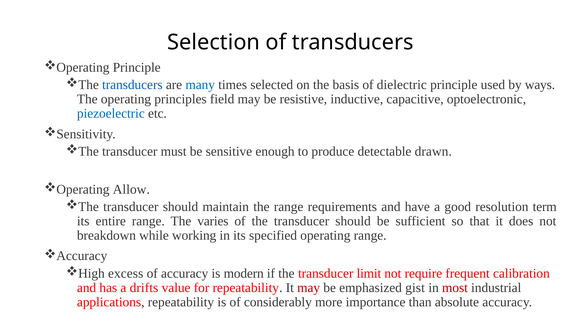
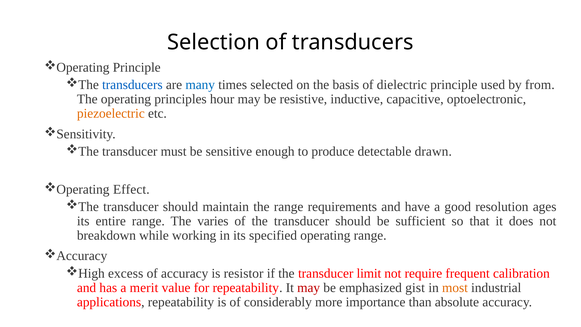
ways: ways -> from (540, 85)
field: field -> hour (222, 99)
piezoelectric colour: blue -> orange (111, 114)
Allow: Allow -> Effect (131, 189)
term: term -> ages (545, 207)
modern: modern -> resistor (244, 273)
drifts: drifts -> merit (144, 288)
most colour: red -> orange (455, 288)
